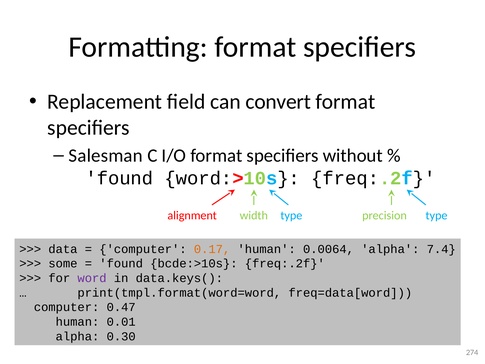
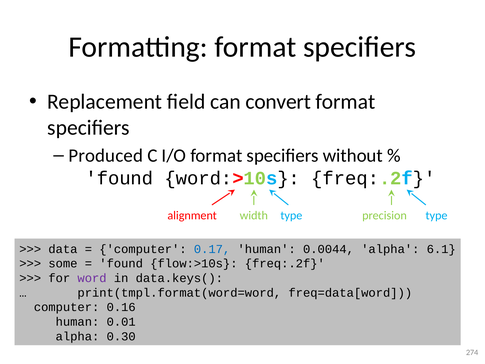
Salesman: Salesman -> Produced (106, 155)
0.17 colour: orange -> blue (212, 249)
0.0064: 0.0064 -> 0.0044 (328, 249)
7.4: 7.4 -> 6.1 (441, 249)
bcde:>10s: bcde:>10s -> flow:>10s (194, 263)
0.47: 0.47 -> 0.16 (121, 307)
